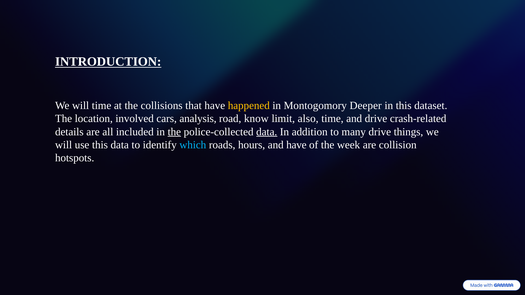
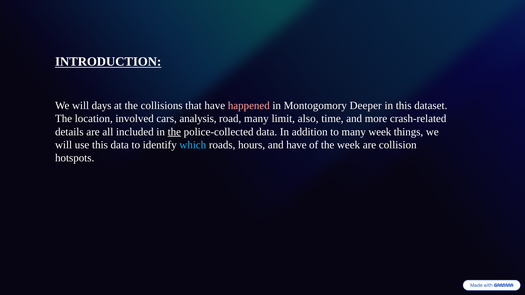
will time: time -> days (102, 106)
happened colour: yellow -> pink (249, 106)
road know: know -> many (256, 119)
and drive: drive -> more (376, 119)
data underline: present -> none (267, 132)
many drive: drive -> week (380, 132)
